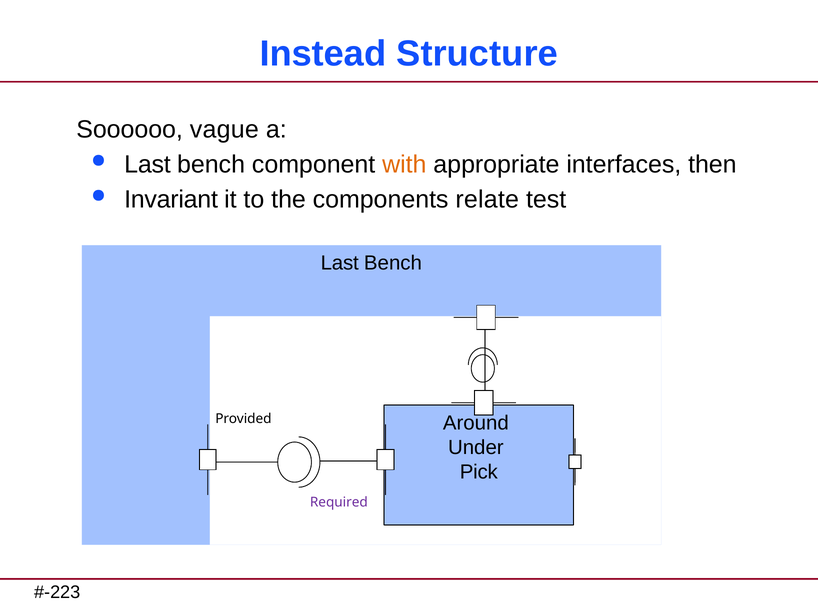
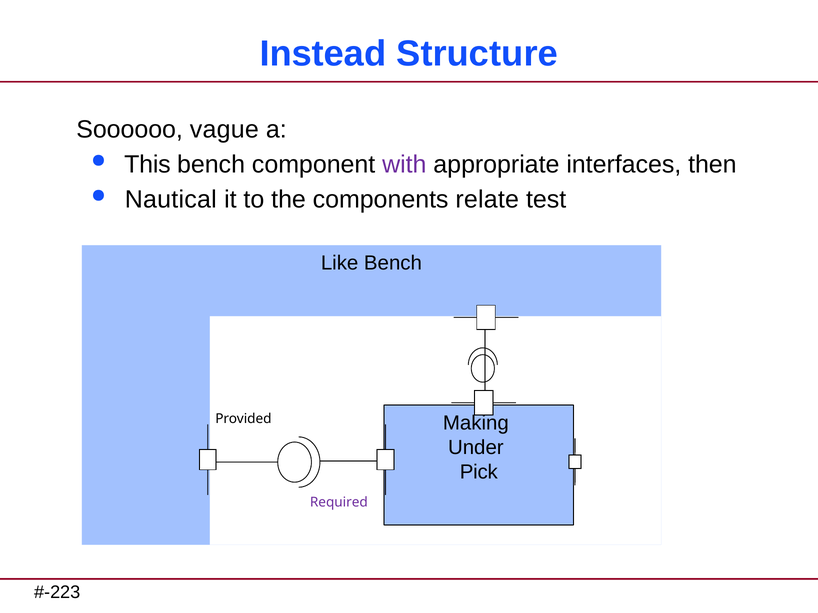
Last: Last -> This (147, 165)
with colour: orange -> purple (404, 165)
Invariant: Invariant -> Nautical (171, 200)
Last: Last -> Like (340, 263)
Around: Around -> Making (476, 423)
